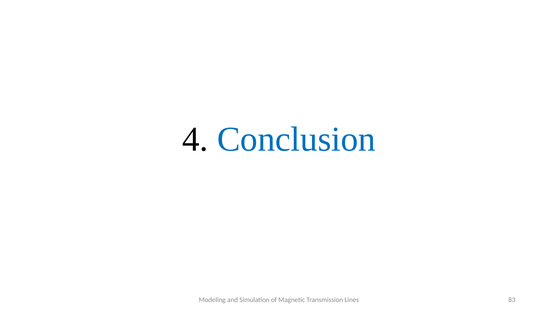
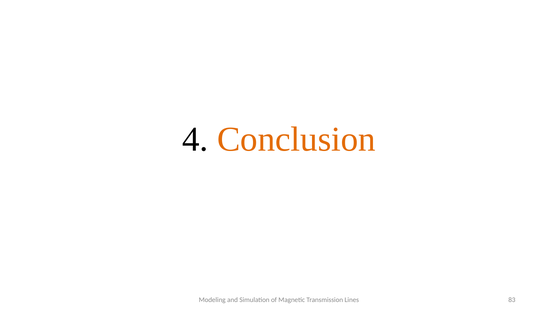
Conclusion colour: blue -> orange (296, 139)
